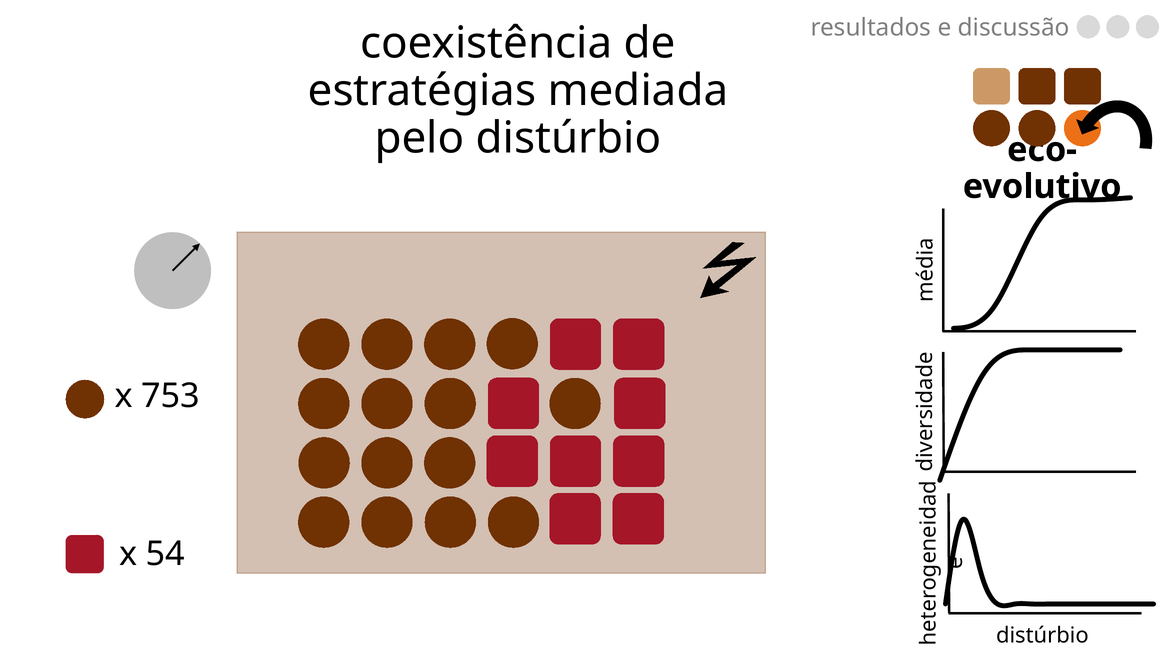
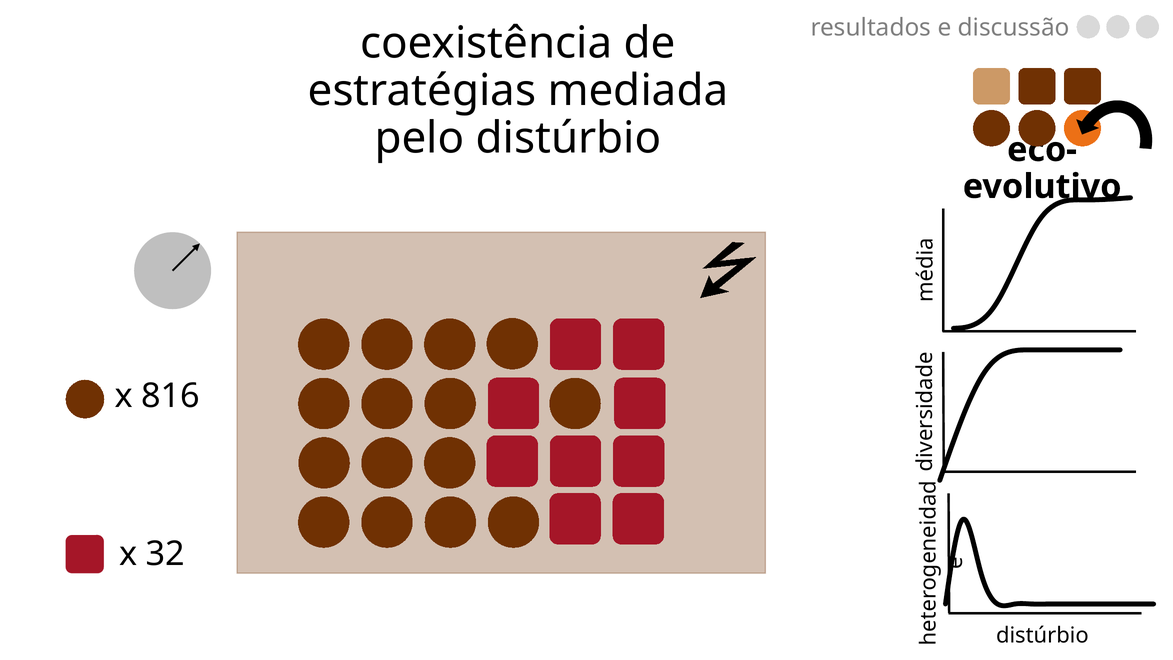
753: 753 -> 816 (171, 396)
54: 54 -> 32 (165, 554)
